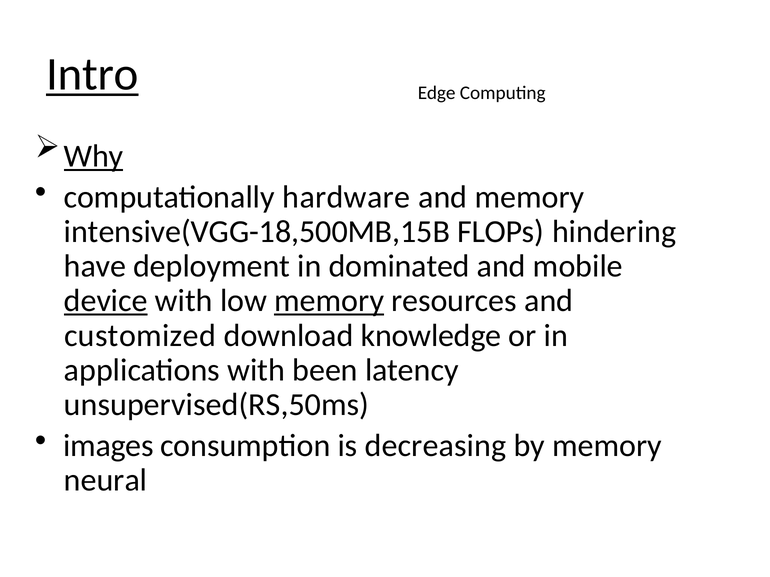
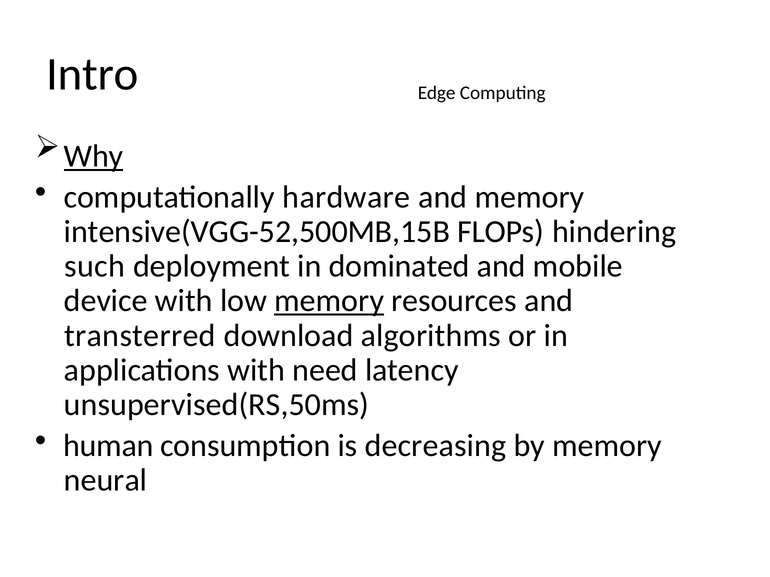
Intro underline: present -> none (92, 75)
intensive(VGG-18,500MB,15B: intensive(VGG-18,500MB,15B -> intensive(VGG-52,500MB,15B (257, 232)
have: have -> such (95, 267)
device underline: present -> none (106, 301)
customized: customized -> transterred (140, 336)
knowledge: knowledge -> algorithms (431, 336)
been: been -> need (325, 370)
images: images -> human (108, 446)
